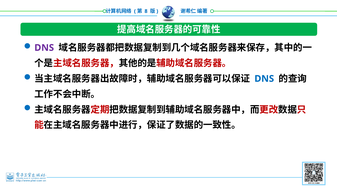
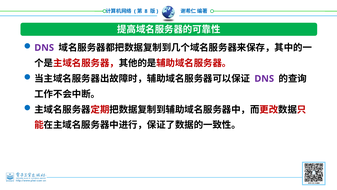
DNS colour: blue -> purple (264, 79)
